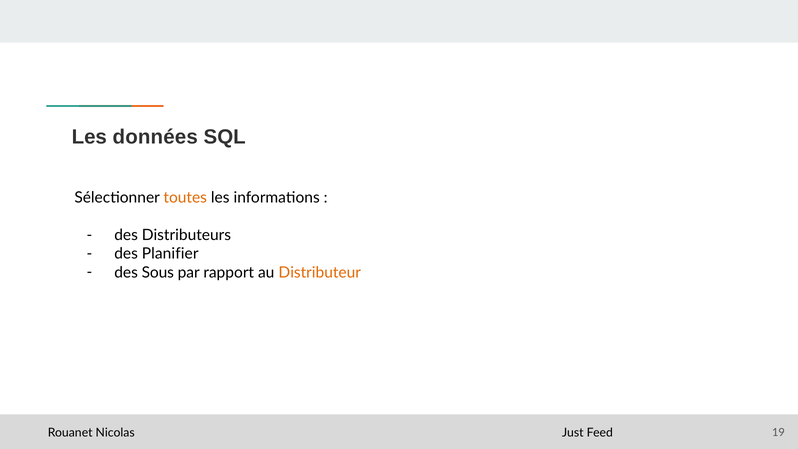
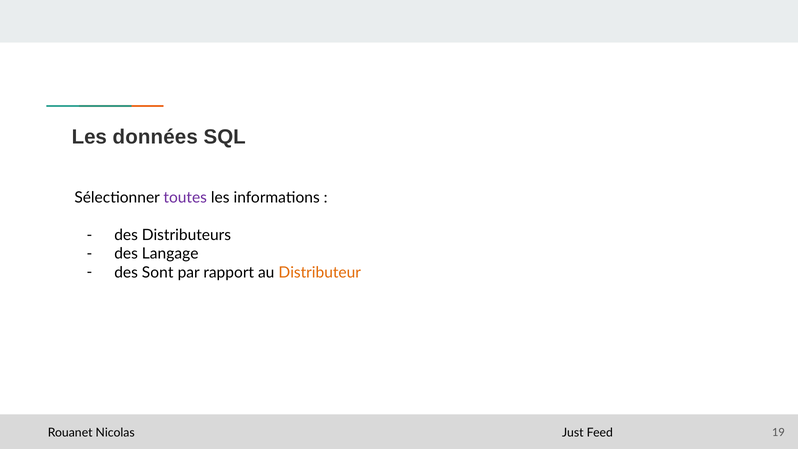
toutes colour: orange -> purple (185, 198)
Planifier: Planifier -> Langage (170, 254)
Sous: Sous -> Sont (158, 272)
